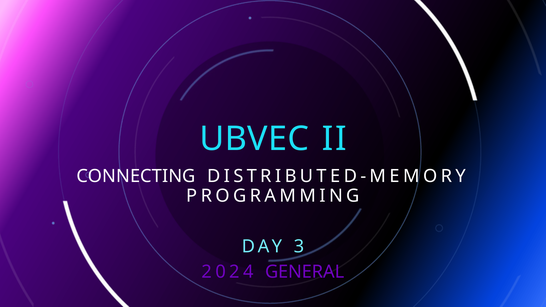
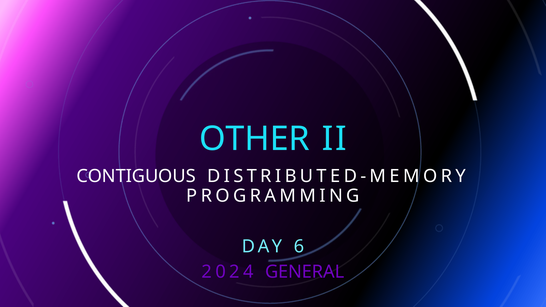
UBVEC: UBVEC -> OTHER (254, 139)
CONNECTING: CONNECTING -> CONTIGUOUS (136, 176)
3: 3 -> 6 (299, 247)
